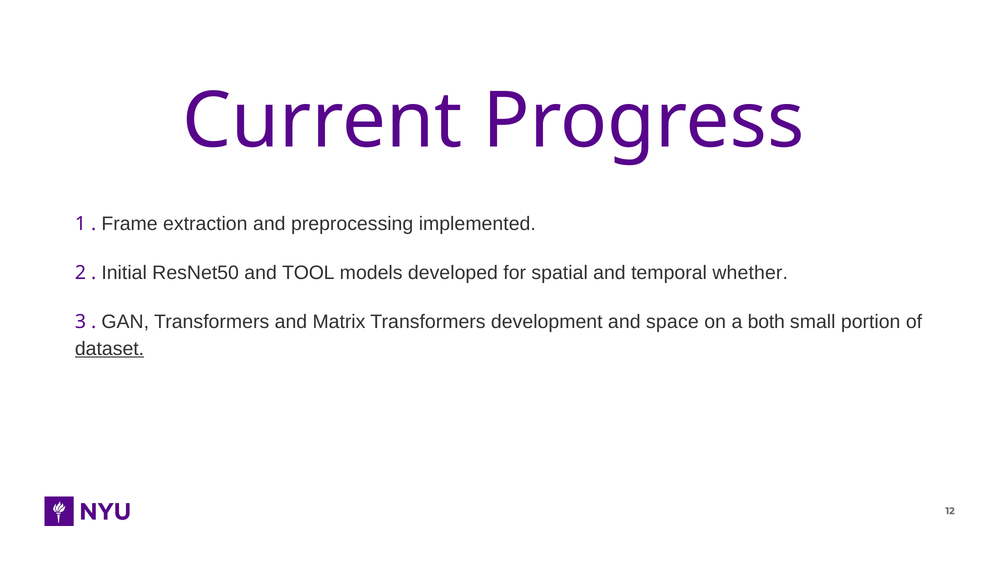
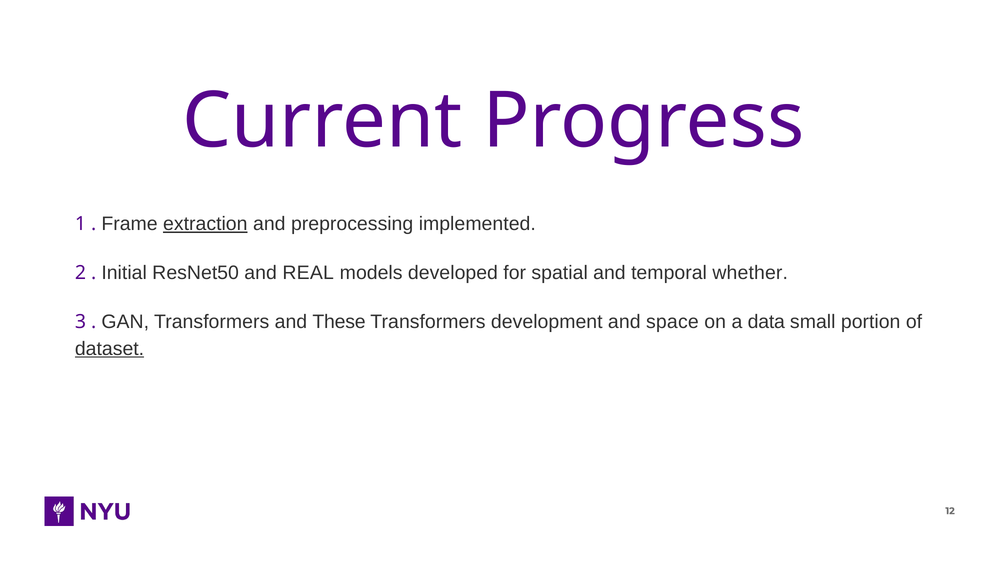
extraction underline: none -> present (205, 224)
TOOL: TOOL -> REAL (308, 273)
Matrix: Matrix -> These (339, 322)
both: both -> data (766, 322)
